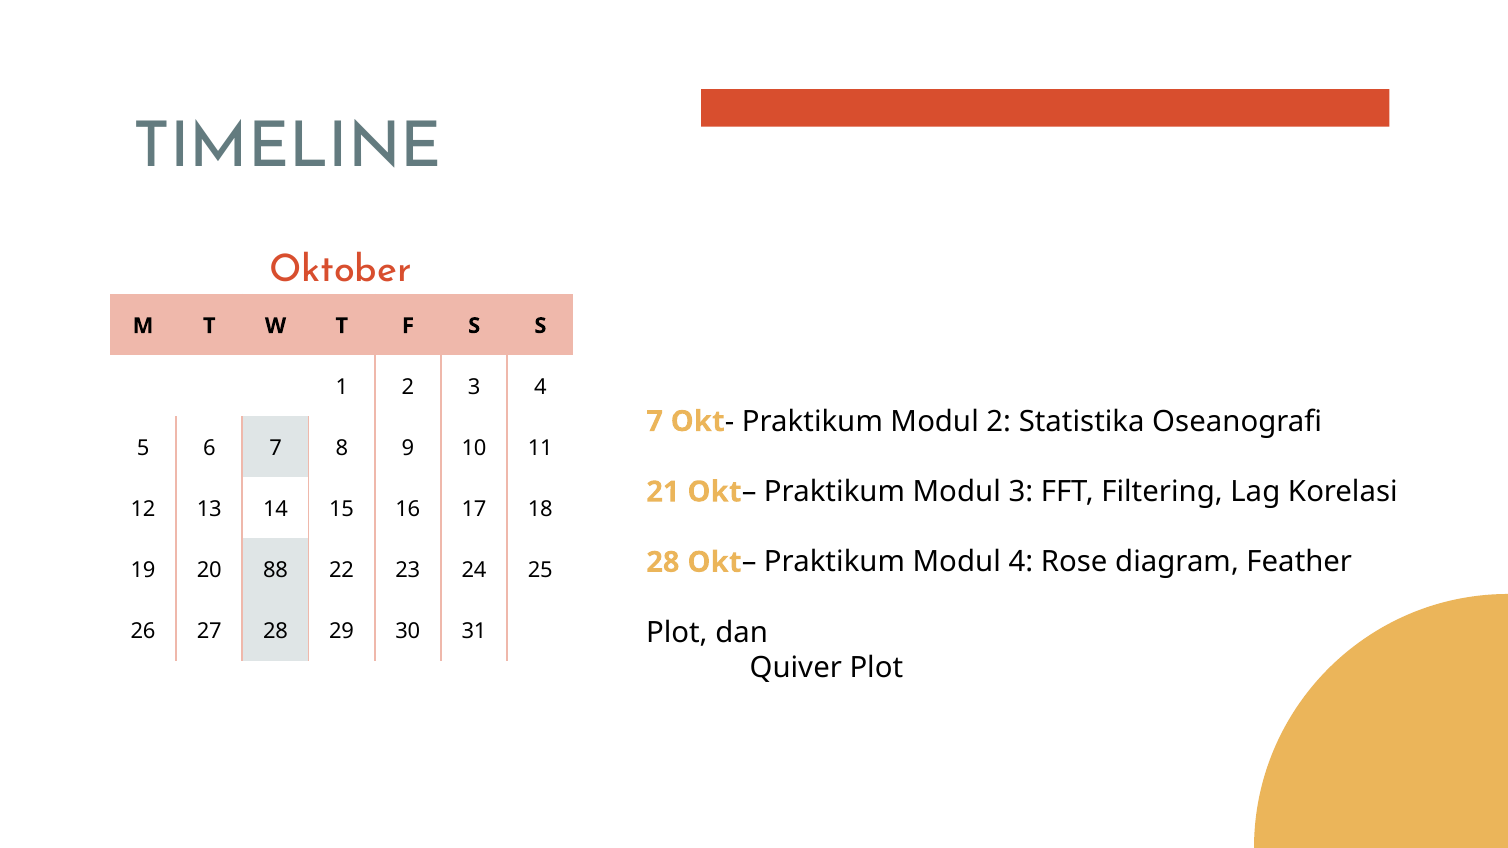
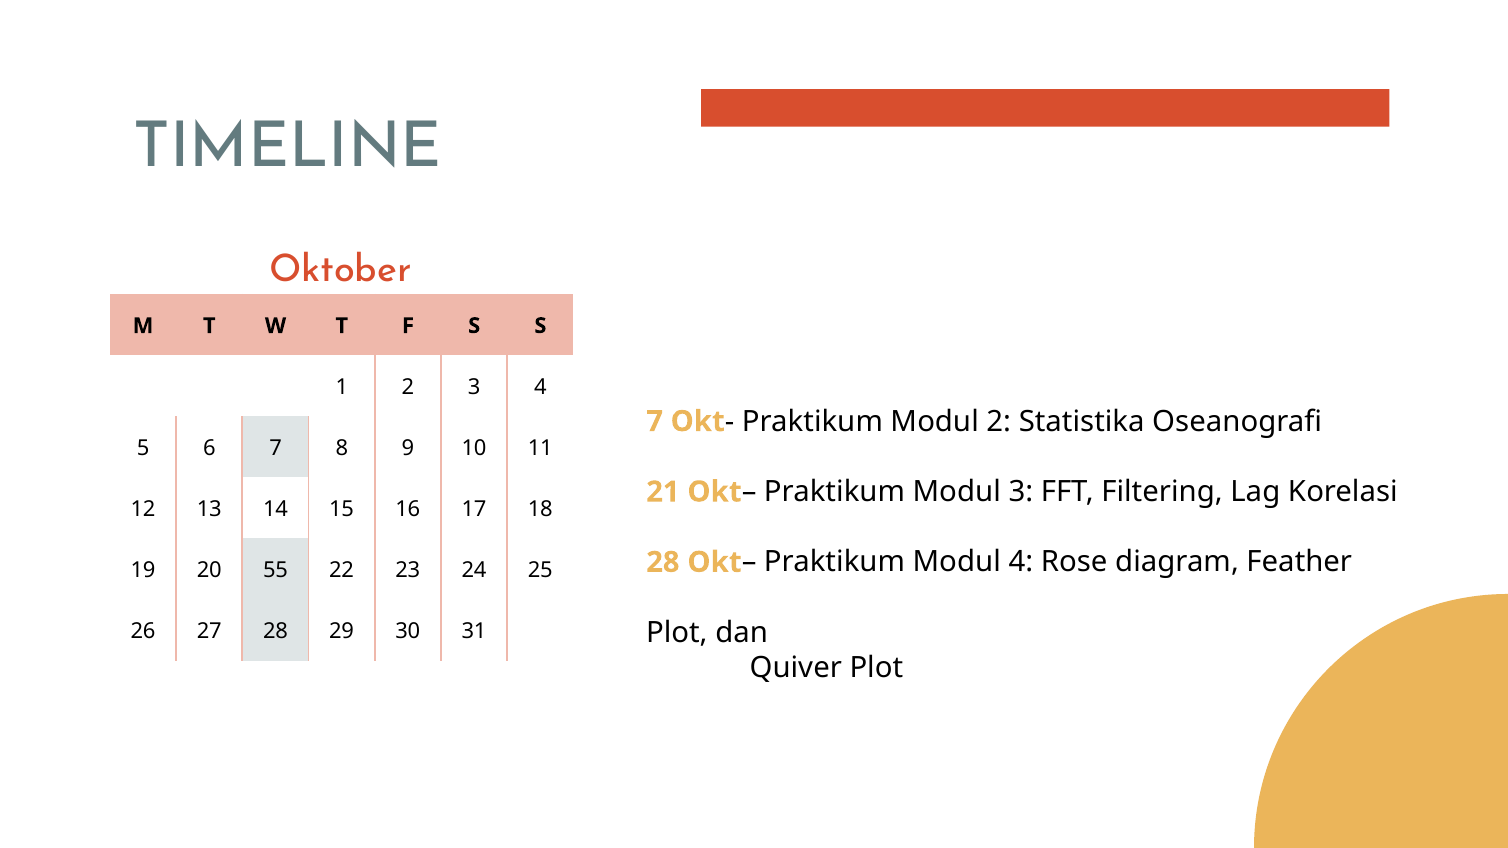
88: 88 -> 55 (276, 570)
